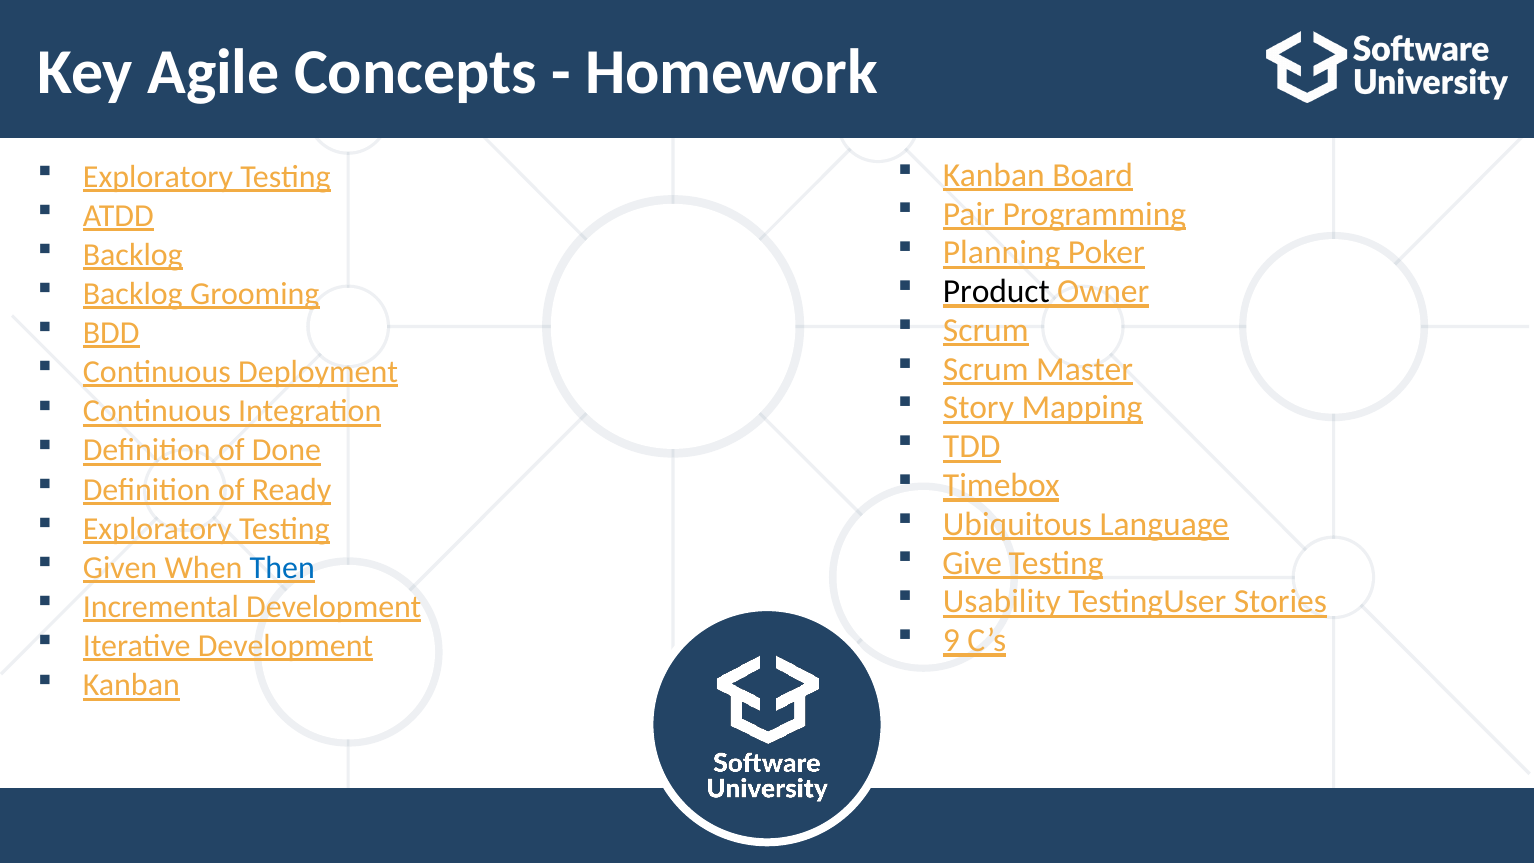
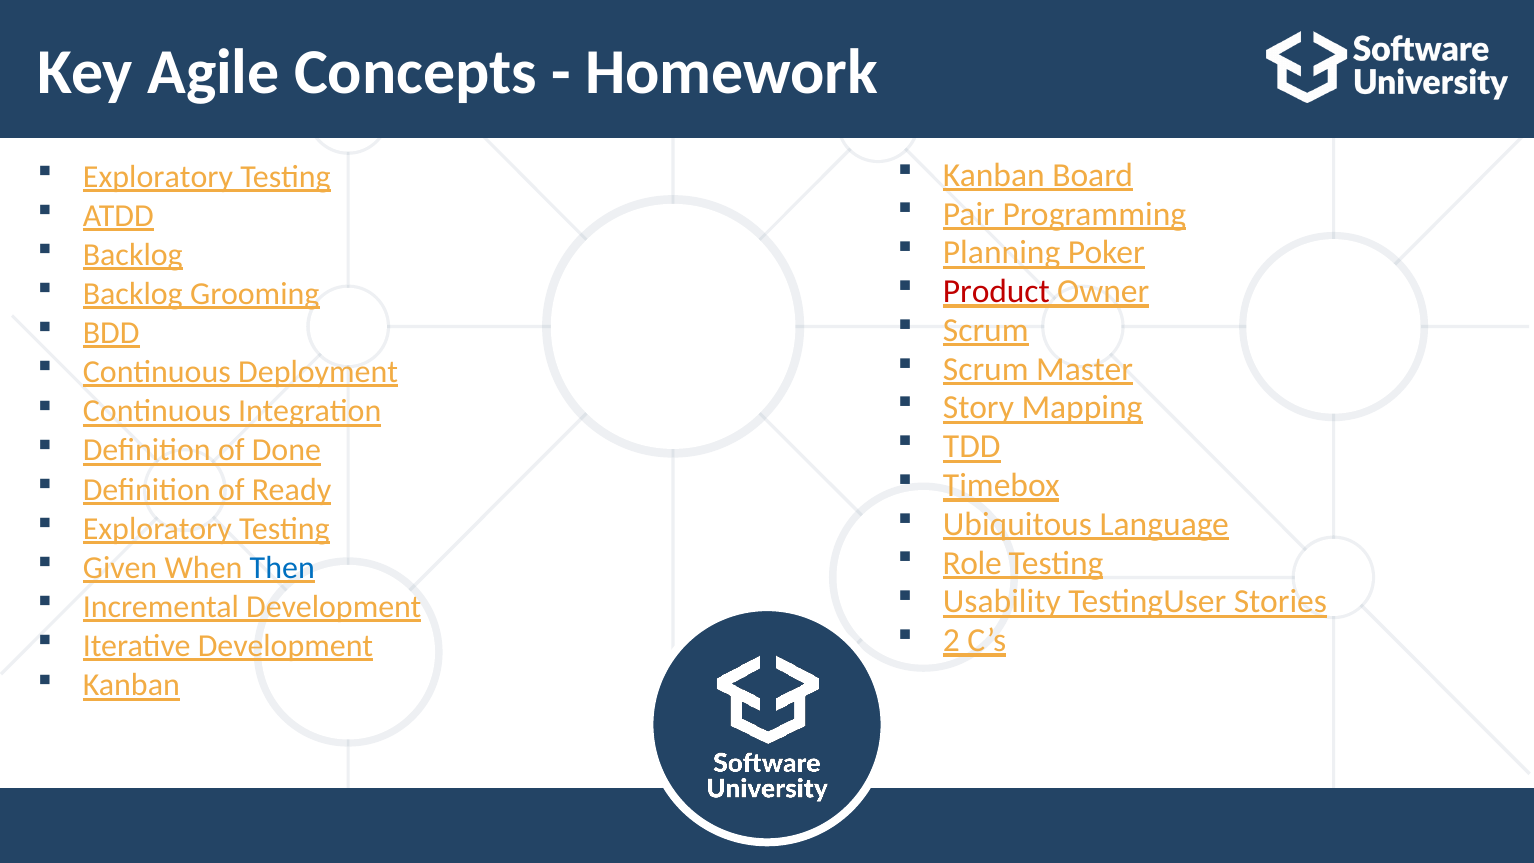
Product colour: black -> red (996, 292)
Give: Give -> Role (972, 563)
9: 9 -> 2 (951, 640)
